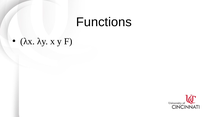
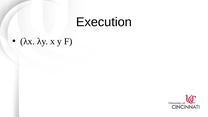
Functions: Functions -> Execution (104, 22)
